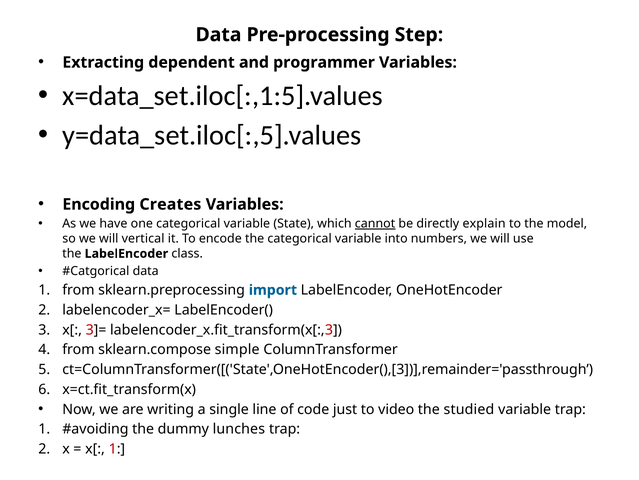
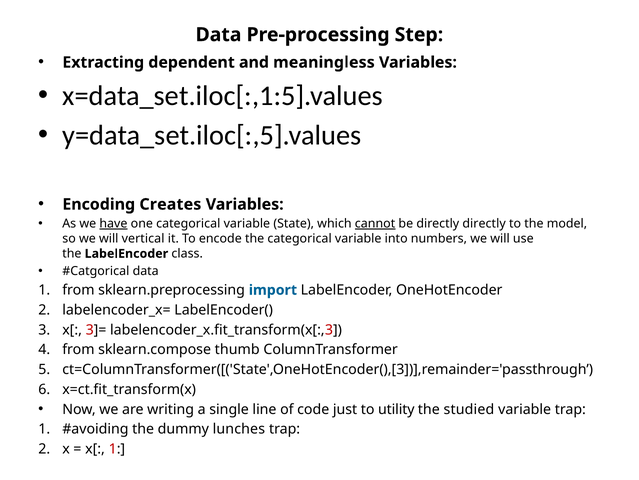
programmer: programmer -> meaningless (324, 62)
have underline: none -> present (113, 223)
directly explain: explain -> directly (484, 223)
simple: simple -> thumb (237, 349)
video: video -> utility (396, 409)
